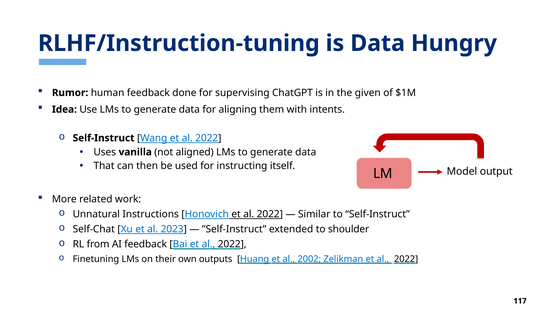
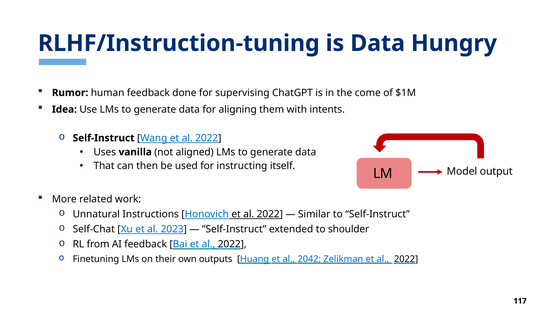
given: given -> come (368, 93)
2002: 2002 -> 2042 (309, 259)
